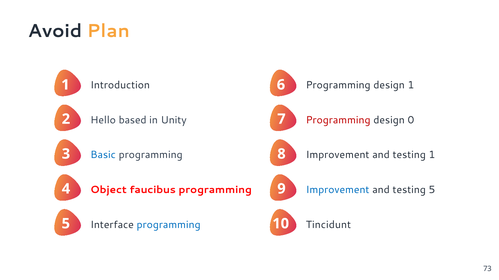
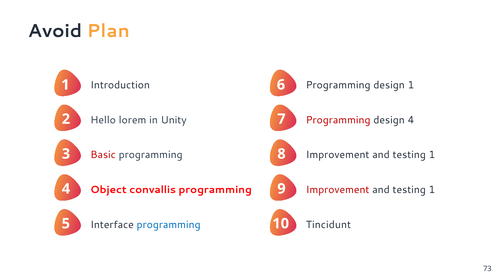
based: based -> lorem (133, 120)
design 0: 0 -> 4 (411, 120)
Basic colour: blue -> red (103, 155)
faucibus: faucibus -> convallis (153, 190)
Improvement colour: blue -> red (338, 190)
5: 5 -> 1 (432, 190)
